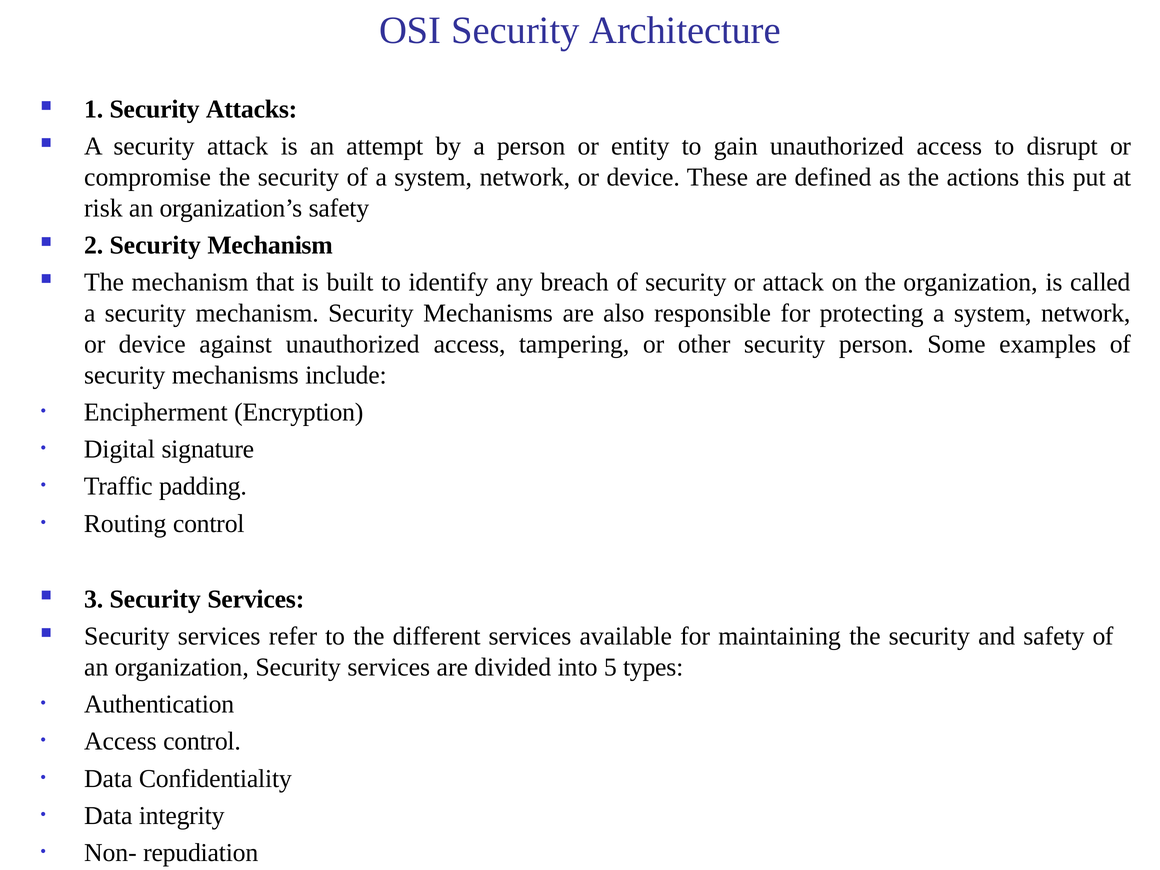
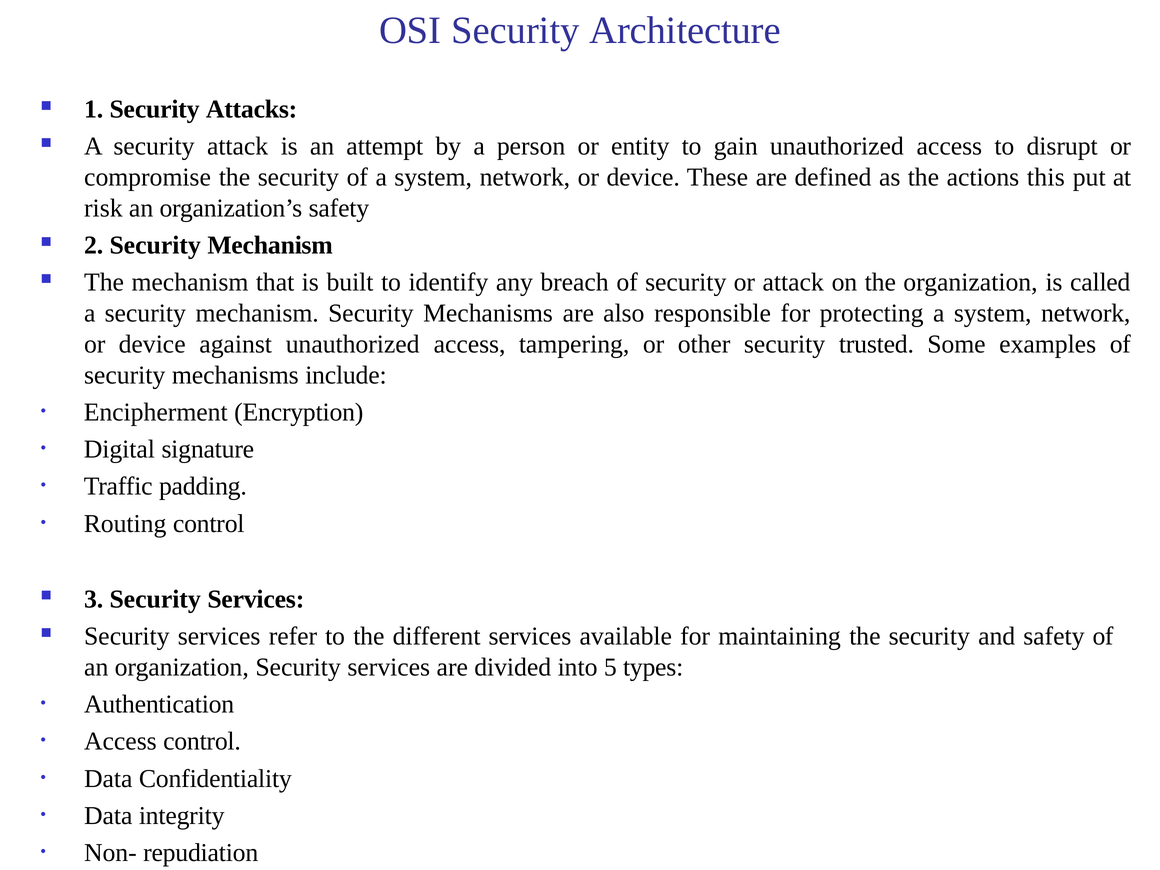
security person: person -> trusted (876, 344)
